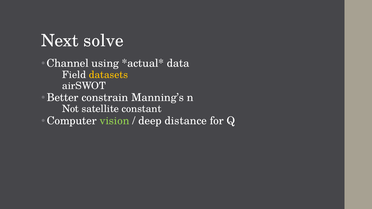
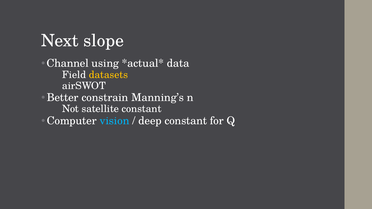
solve: solve -> slope (104, 41)
vision colour: light green -> light blue (115, 121)
deep distance: distance -> constant (186, 121)
